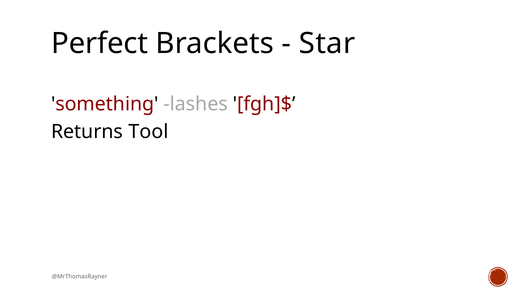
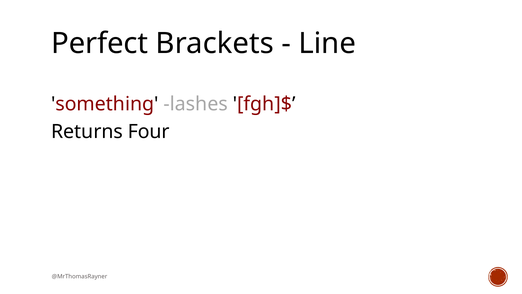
Star: Star -> Line (327, 43)
Tool: Tool -> Four (149, 132)
